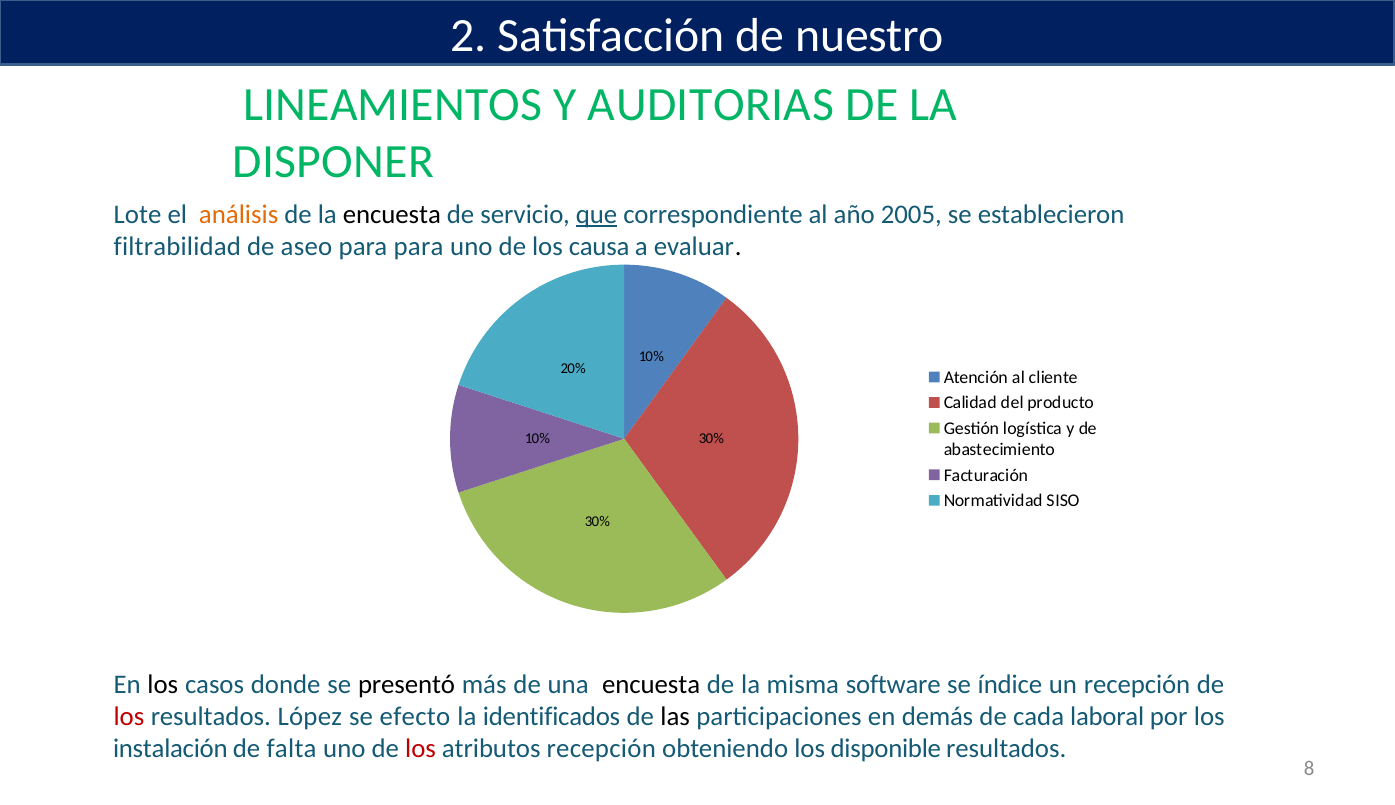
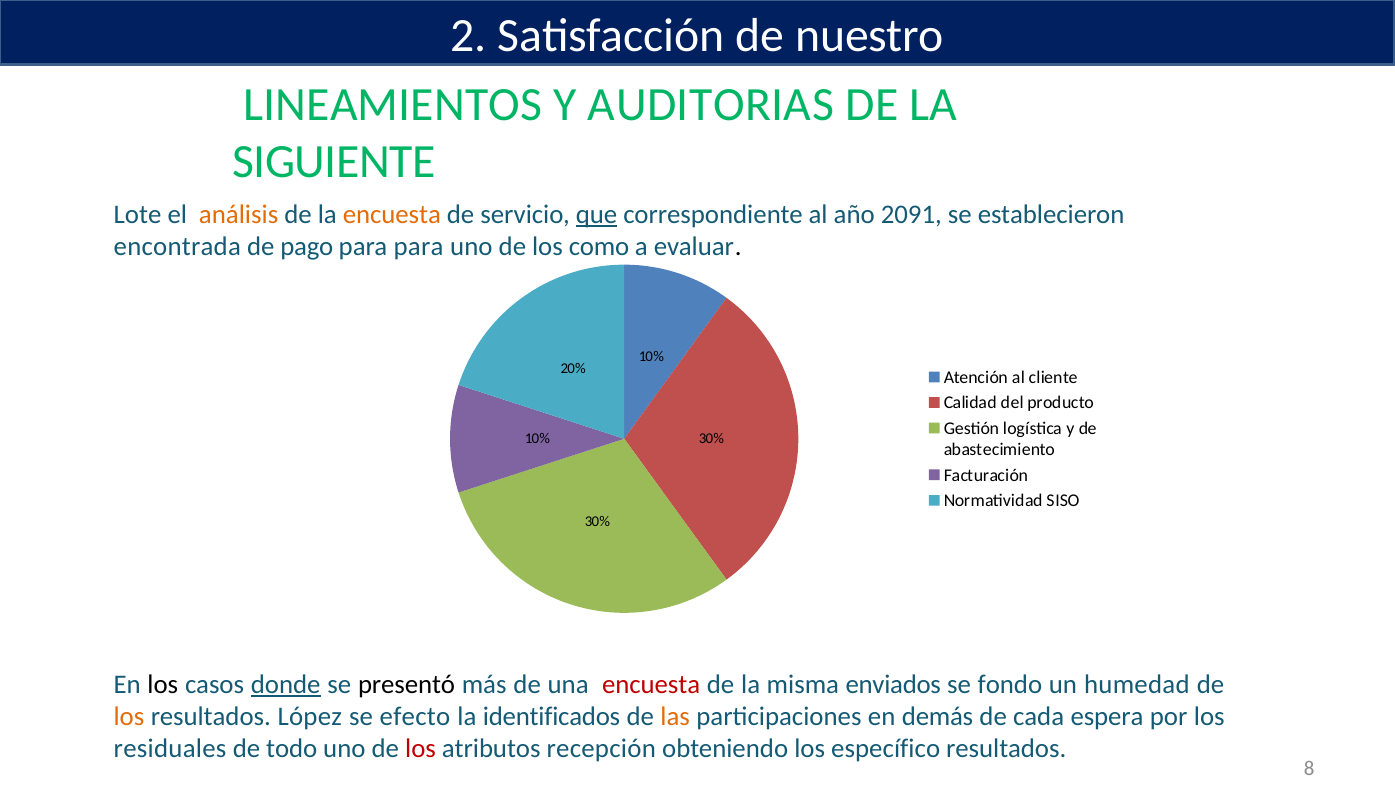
DISPONER: DISPONER -> SIGUIENTE (334, 162)
encuesta colour: black -> orange (392, 214)
2005: 2005 -> 2091 (911, 214)
filtrabilidad: filtrabilidad -> encontrada (177, 246)
aseo: aseo -> pago (307, 246)
causa: causa -> como (599, 246)
donde underline: none -> present (286, 684)
encuesta colour: black -> red (651, 684)
software: software -> enviados (893, 684)
índice: índice -> fondo (1010, 684)
un recepción: recepción -> humedad (1137, 684)
los colour: red -> orange (129, 717)
las colour: black -> orange (675, 717)
laboral: laboral -> espera (1107, 717)
instalación: instalación -> residuales (170, 749)
falta: falta -> todo (292, 749)
disponible: disponible -> específico (886, 749)
